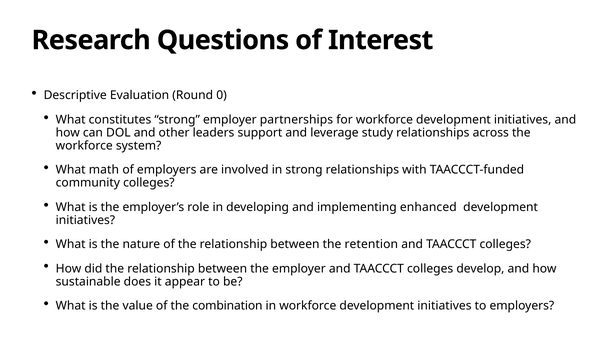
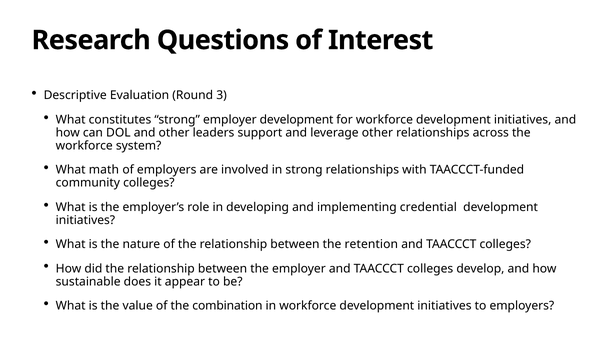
0: 0 -> 3 (222, 95)
employer partnerships: partnerships -> development (297, 120)
leverage study: study -> other (377, 133)
enhanced: enhanced -> credential (428, 207)
